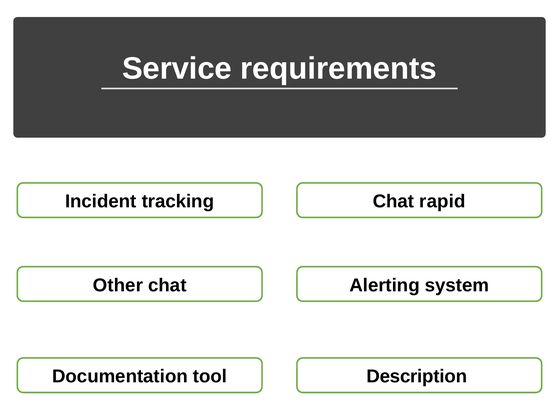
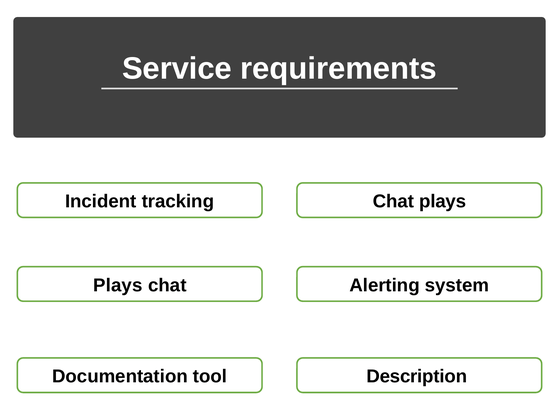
Chat rapid: rapid -> plays (443, 202)
Other: Other -> Plays (118, 285)
